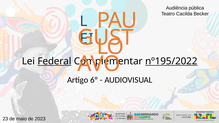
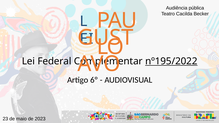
Federal underline: present -> none (54, 61)
